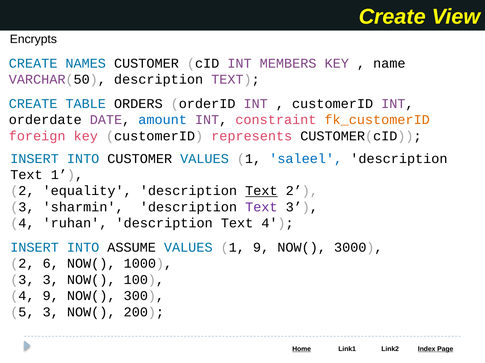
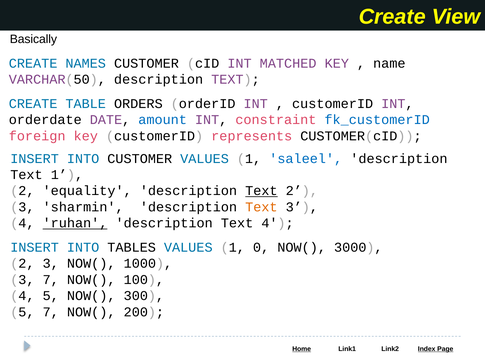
Encrypts: Encrypts -> Basically (33, 39)
MEMBERS: MEMBERS -> MATCHED (288, 63)
fk_customerID colour: orange -> blue (377, 120)
Text colour: purple -> orange (261, 207)
ruhan underline: none -> present (75, 224)
ASSUME: ASSUME -> TABLES (132, 248)
1 9: 9 -> 0 (261, 248)
6: 6 -> 3 (51, 264)
3 3: 3 -> 7 (51, 280)
4 9: 9 -> 5 (51, 296)
5 3: 3 -> 7 (51, 313)
